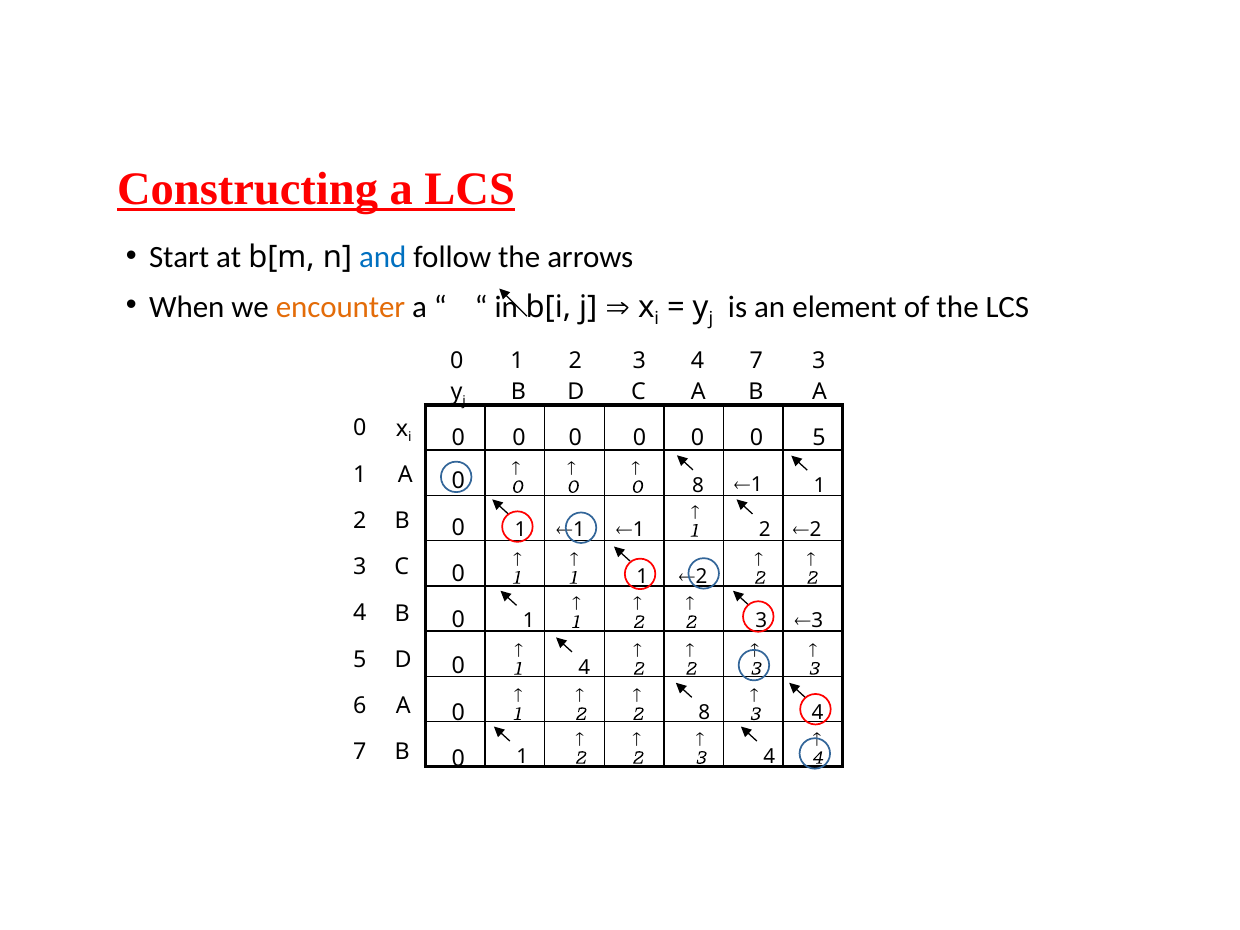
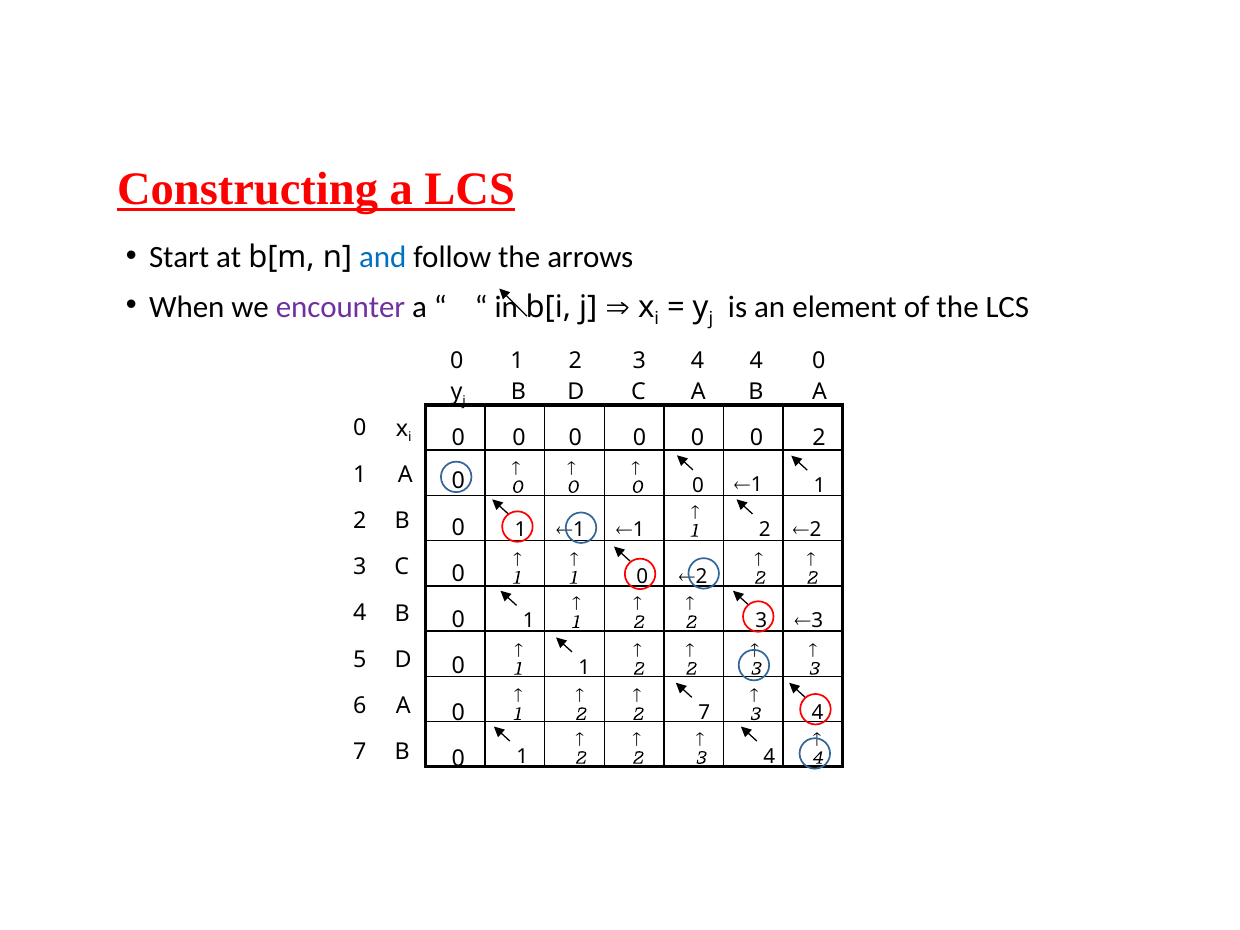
encounter colour: orange -> purple (341, 307)
4 7: 7 -> 4 (756, 360)
0 1 2 3: 3 -> 0 (819, 360)
0 5: 5 -> 2 (819, 438)
8: 8 -> 0 (698, 486)
1: 1 -> 0 (642, 577)
4: 4 -> 1 (584, 668)
2 8: 8 -> 7 (704, 713)
